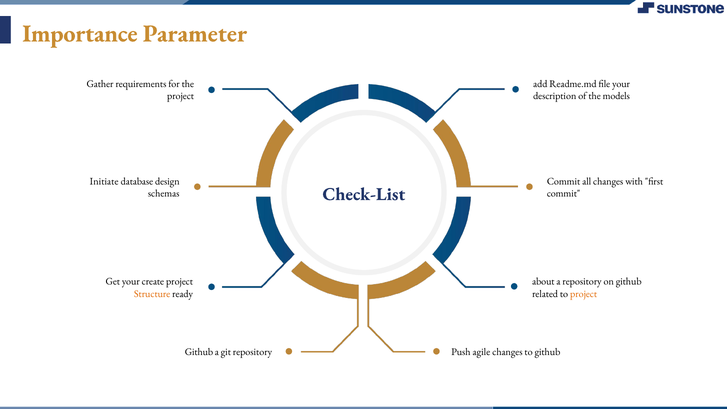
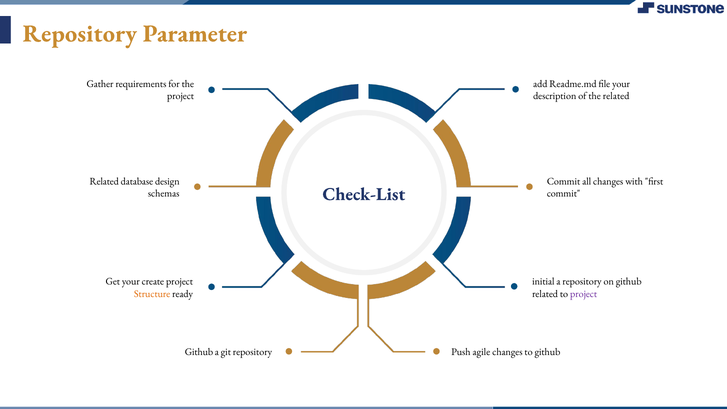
Importance: Importance -> Repository (80, 33)
the models: models -> related (616, 96)
Initiate: Initiate -> Related (104, 181)
about: about -> initial (543, 282)
project colour: orange -> purple (584, 294)
